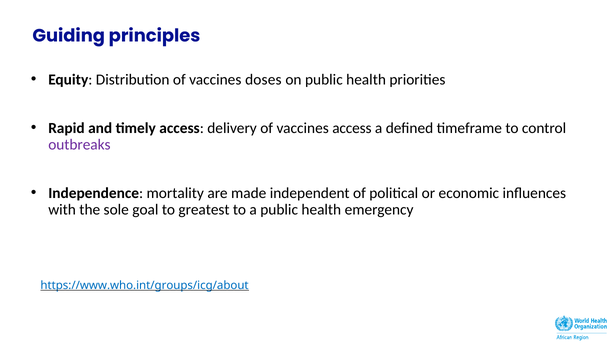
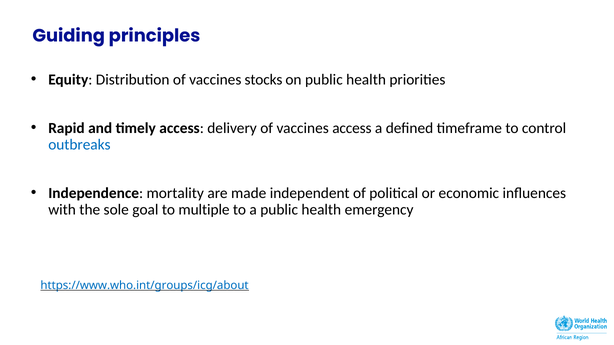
doses: doses -> stocks (263, 80)
outbreaks colour: purple -> blue (79, 145)
greatest: greatest -> multiple (204, 210)
